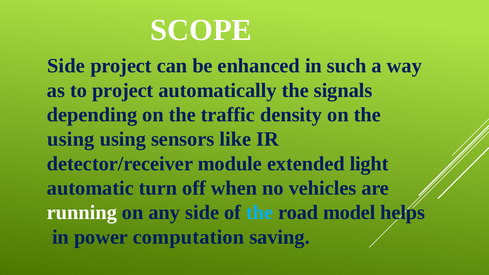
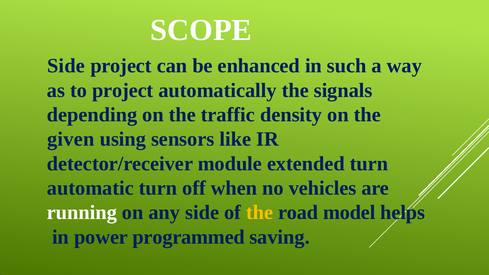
using: using -> given (71, 139)
extended light: light -> turn (369, 164)
the colour: light blue -> yellow (260, 213)
computation: computation -> programmed (189, 237)
